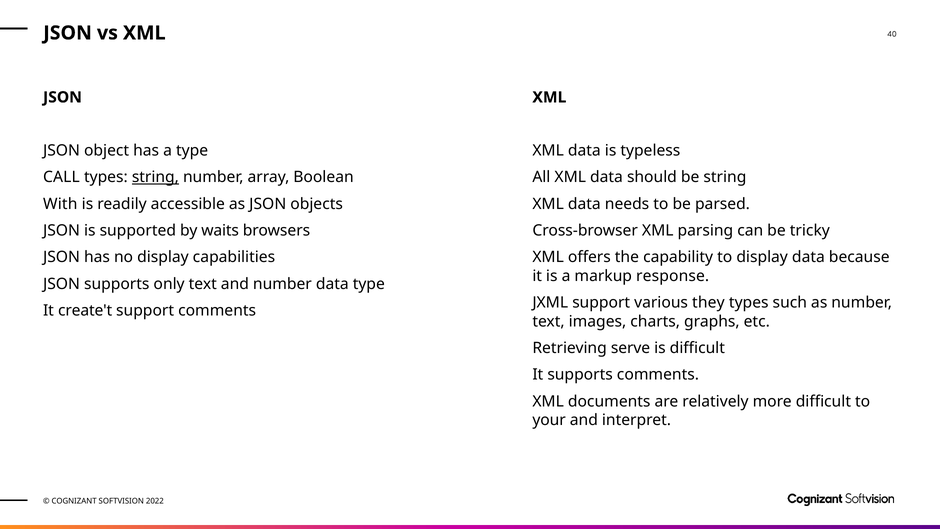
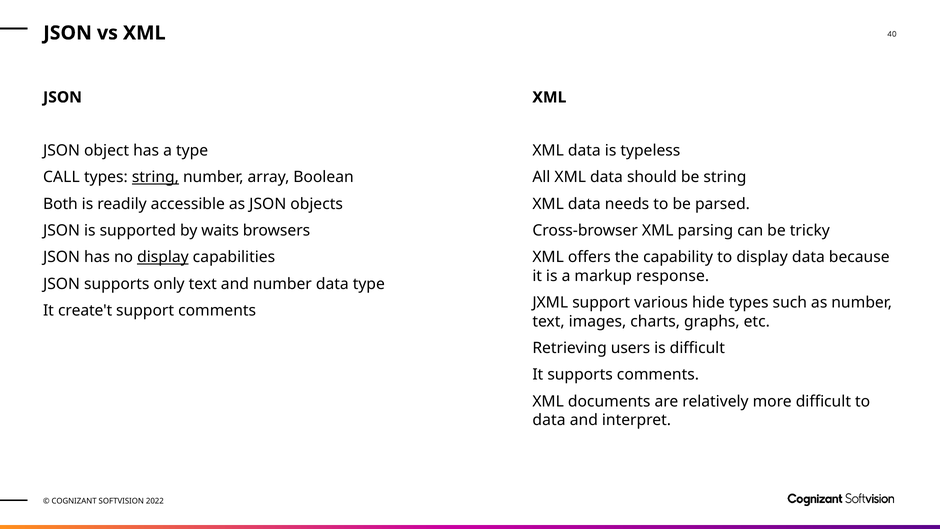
With: With -> Both (60, 204)
display underline: none -> present (163, 257)
they: they -> hide (708, 303)
serve: serve -> users (631, 348)
your: your -> data (549, 420)
